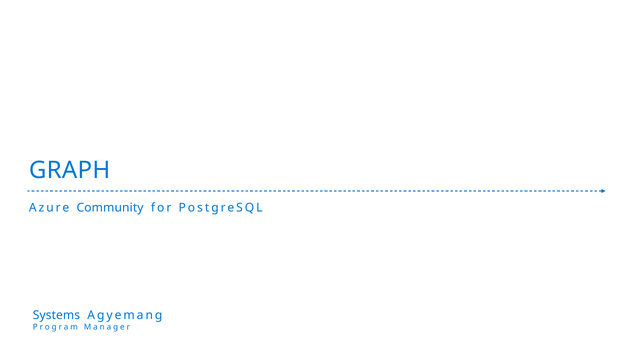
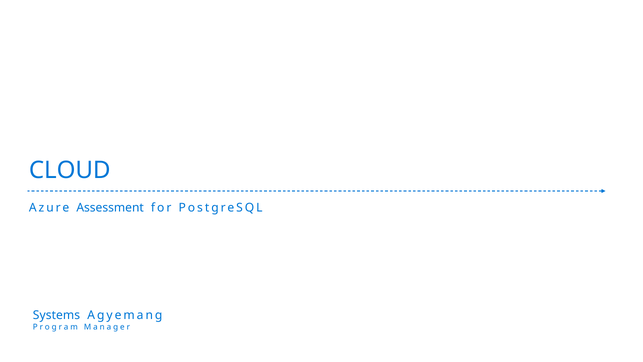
GRAPH: GRAPH -> CLOUD (70, 170)
Community: Community -> Assessment (110, 208)
